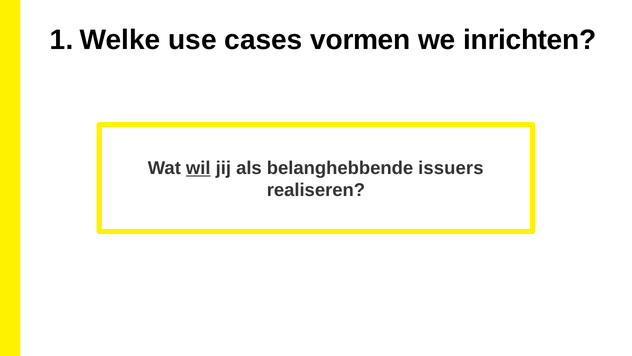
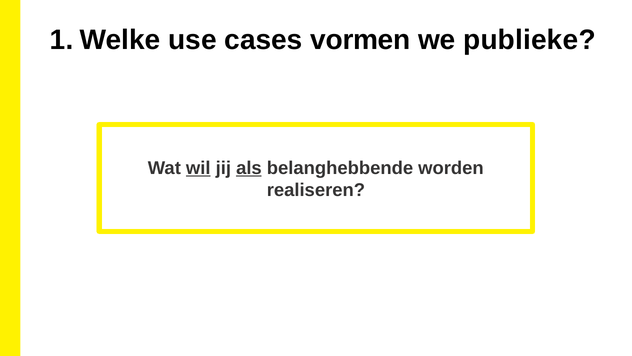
inrichten: inrichten -> publieke (529, 40)
als underline: none -> present (249, 168)
issuers: issuers -> worden (451, 168)
